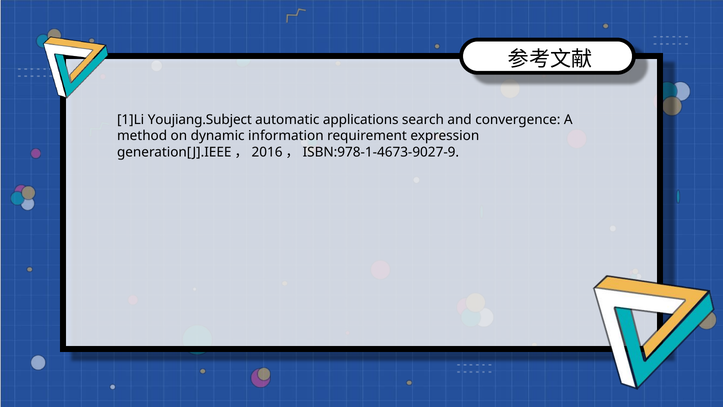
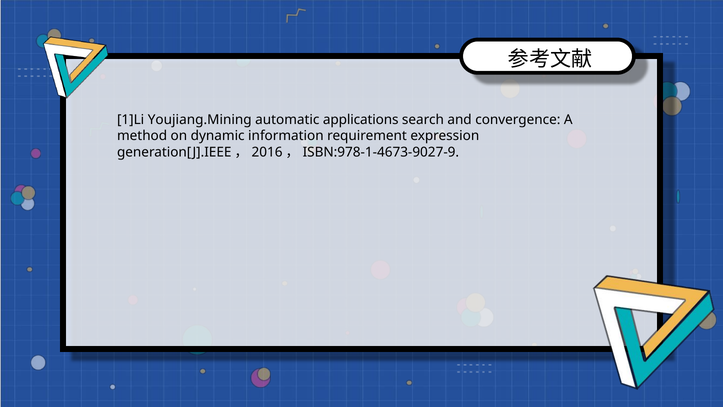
Youjiang.Subject: Youjiang.Subject -> Youjiang.Mining (200, 120)
